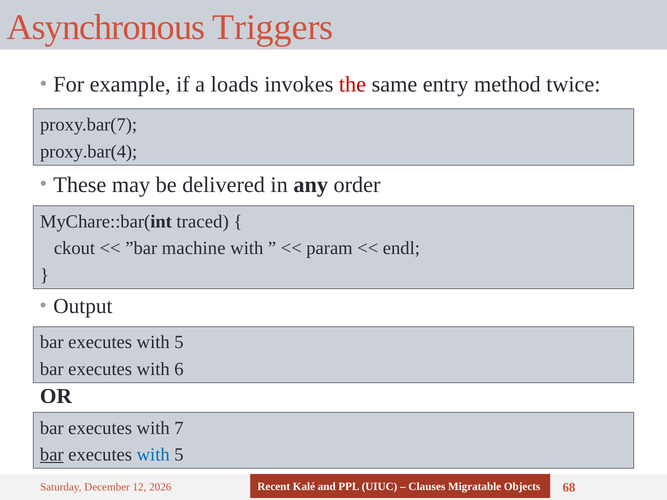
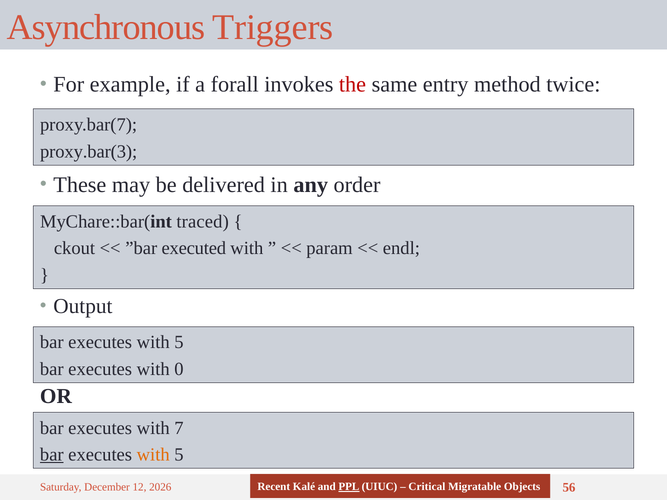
loads: loads -> forall (235, 85)
proxy.bar(4: proxy.bar(4 -> proxy.bar(3 (89, 151)
machine: machine -> executed (194, 248)
6: 6 -> 0 (179, 369)
with colour: blue -> orange (153, 455)
PPL underline: none -> present (349, 487)
Clauses: Clauses -> Critical (427, 487)
68: 68 -> 56 (569, 487)
